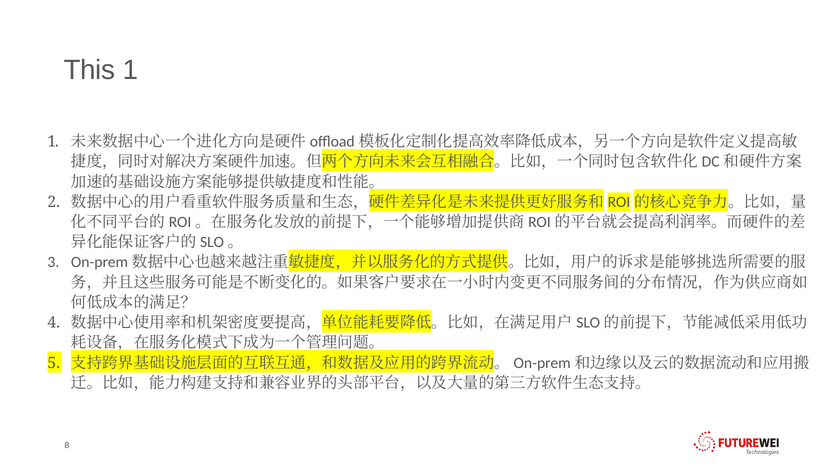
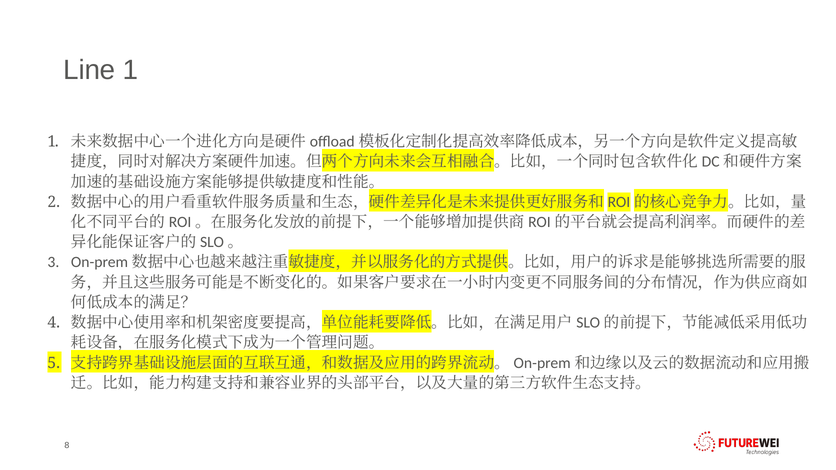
This: This -> Line (89, 70)
